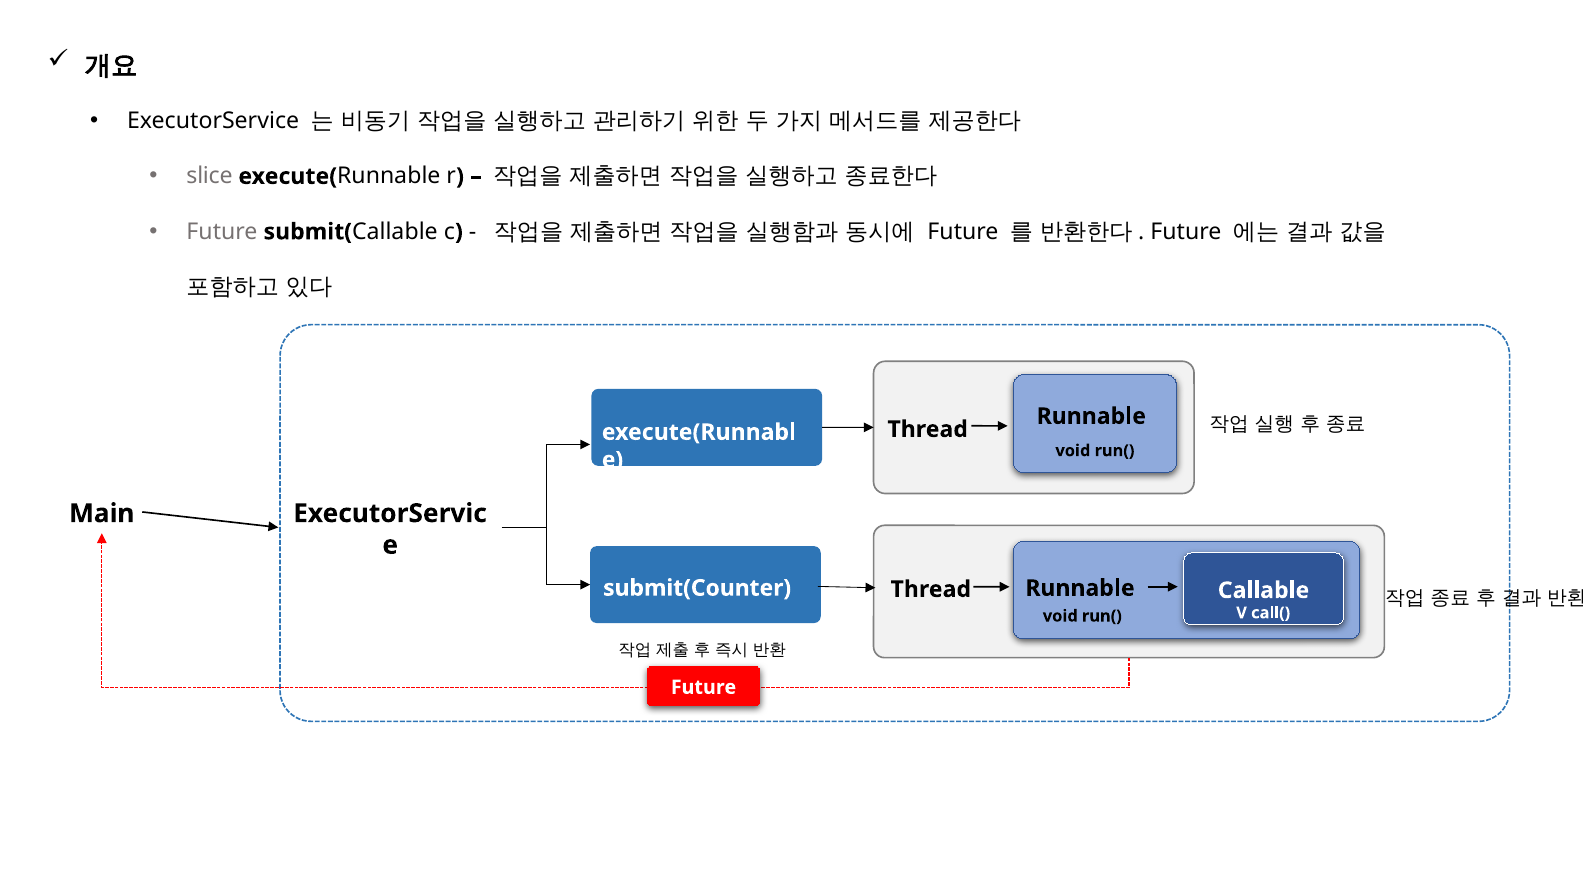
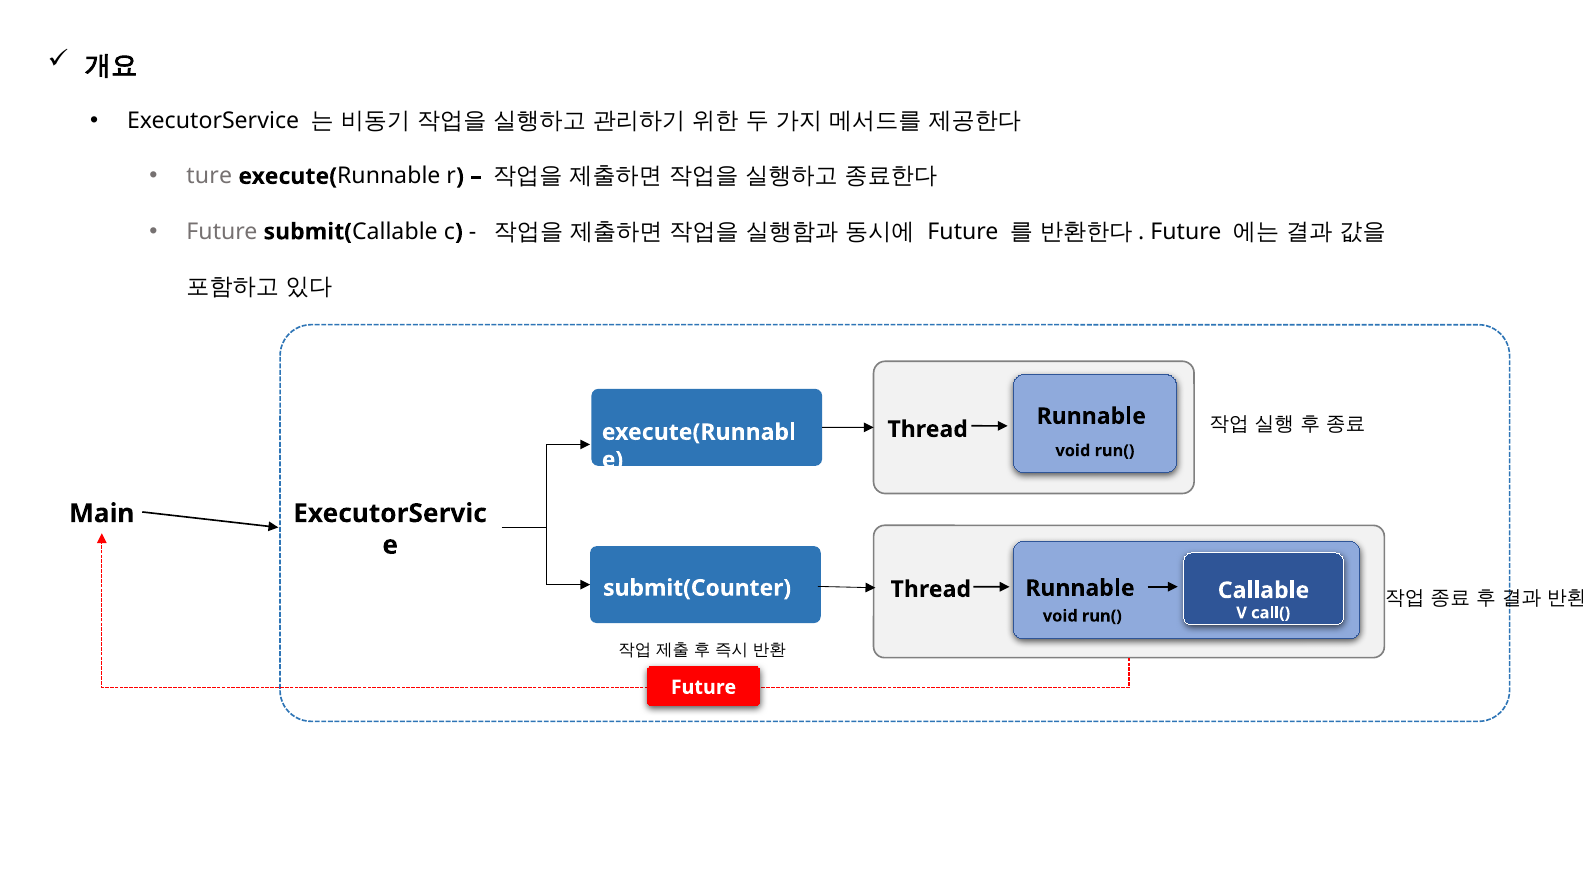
slice: slice -> ture (209, 176)
